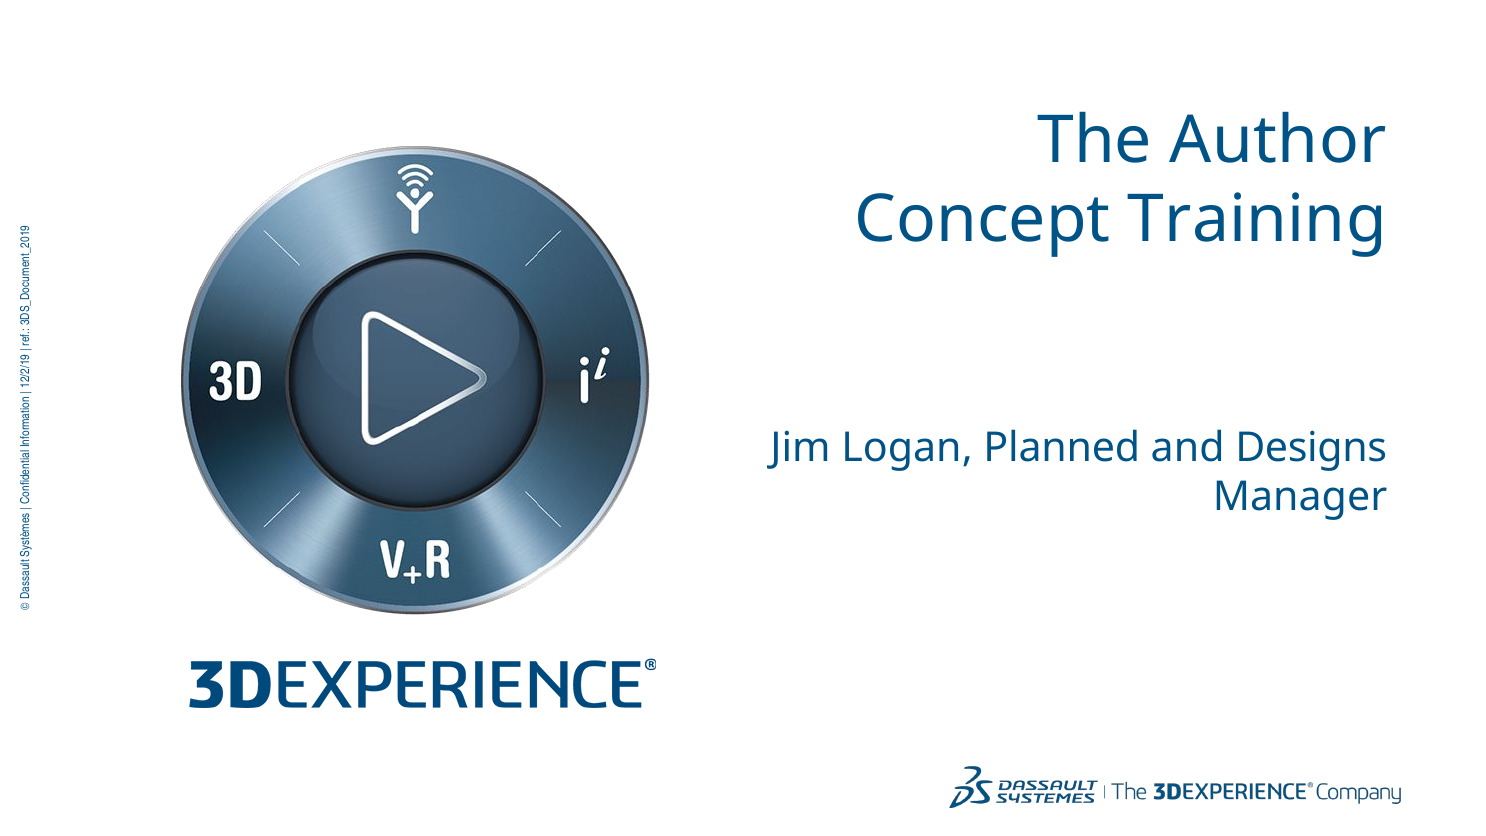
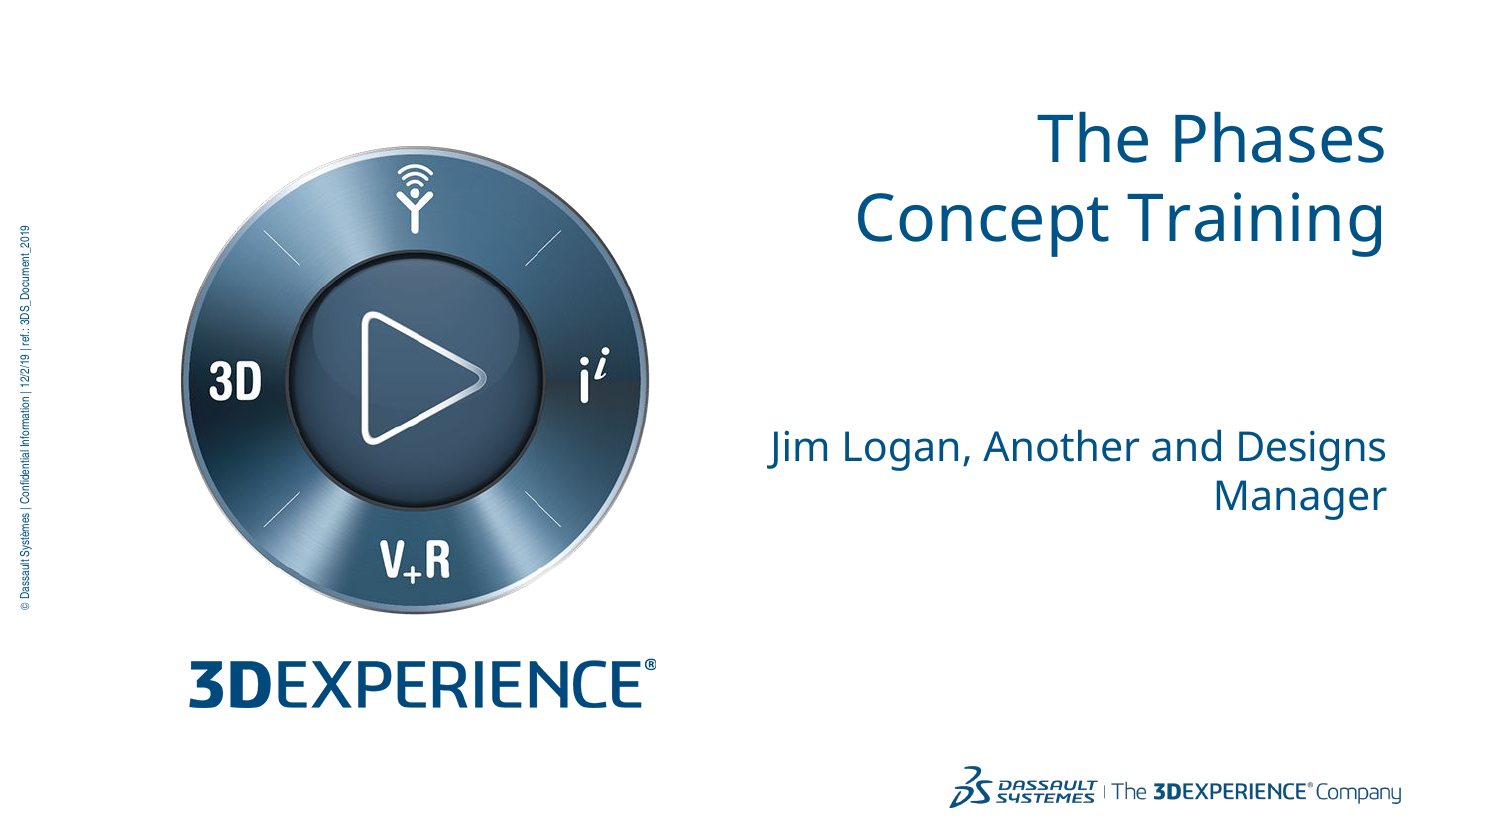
Author: Author -> Phases (1278, 140)
Planned: Planned -> Another (1062, 447)
